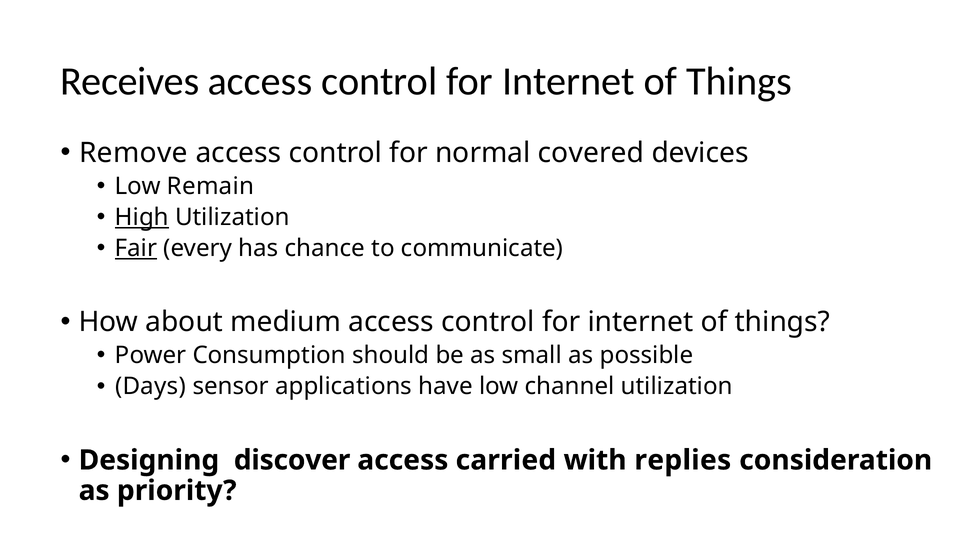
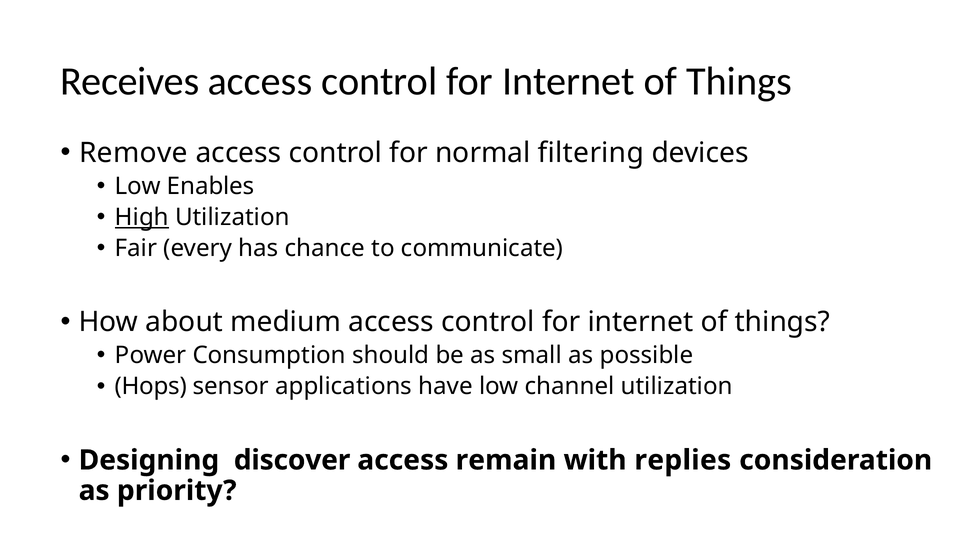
covered: covered -> filtering (591, 153)
Remain: Remain -> Enables (211, 186)
Fair underline: present -> none (136, 248)
Days: Days -> Hops (151, 386)
carried: carried -> remain (506, 460)
